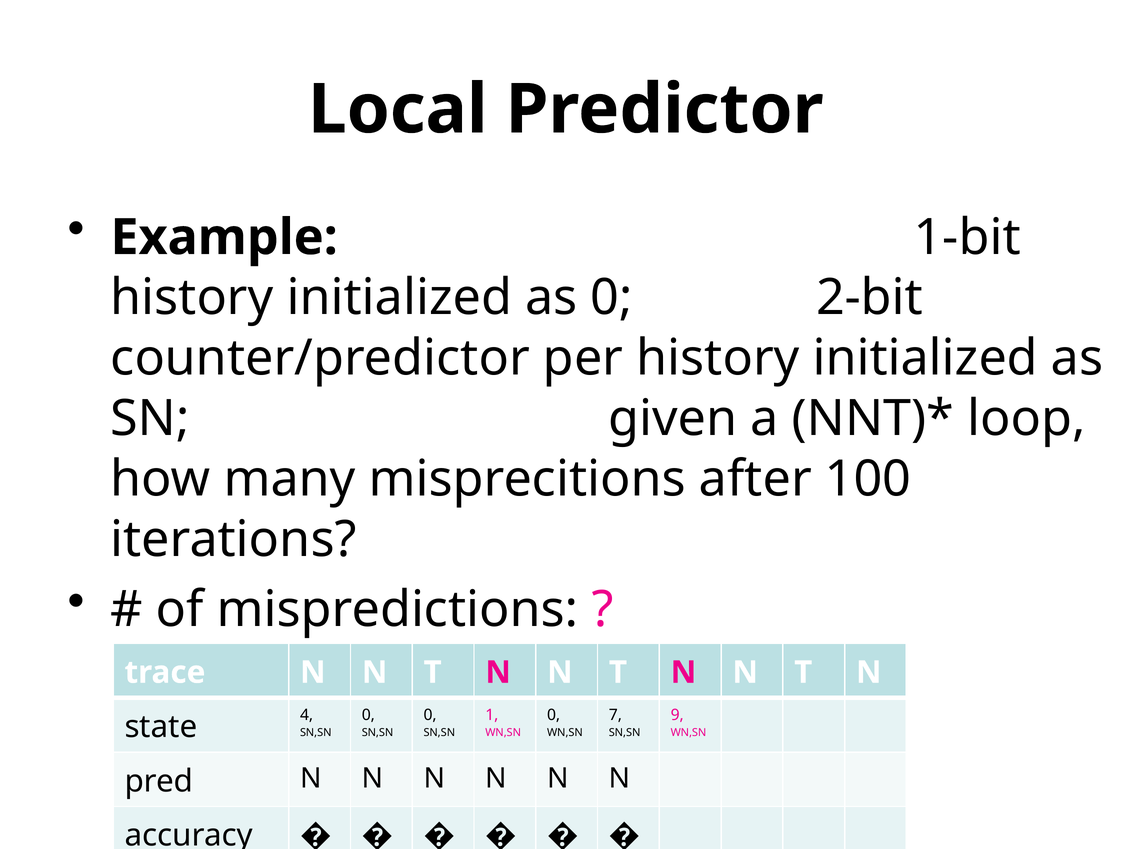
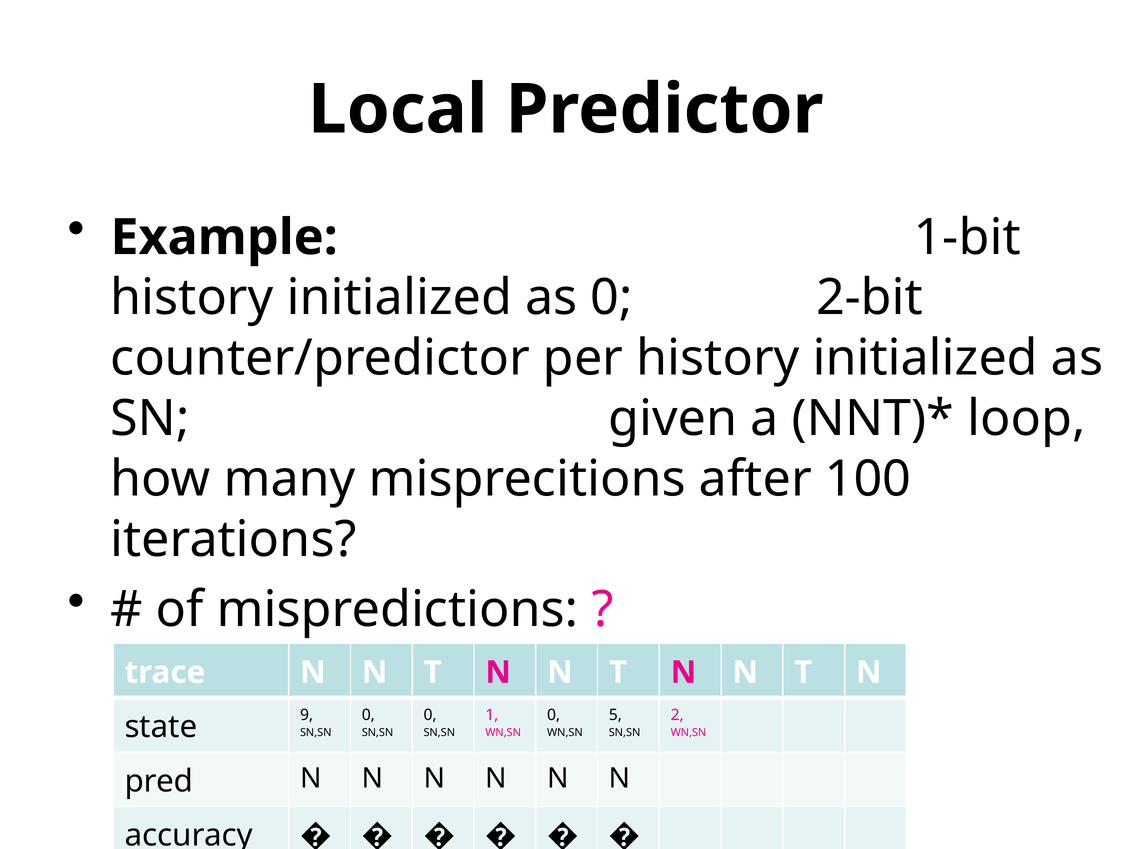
7: 7 -> 5 (615, 715)
9: 9 -> 2 (677, 715)
4: 4 -> 9 (307, 715)
